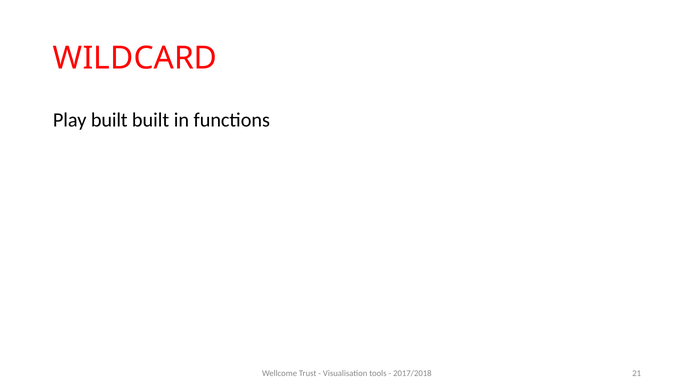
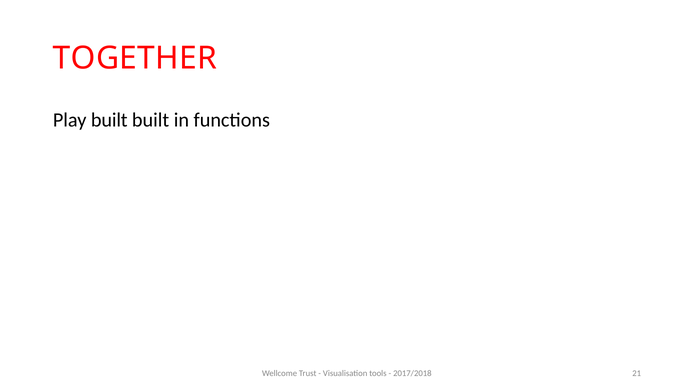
WILDCARD: WILDCARD -> TOGETHER (135, 58)
